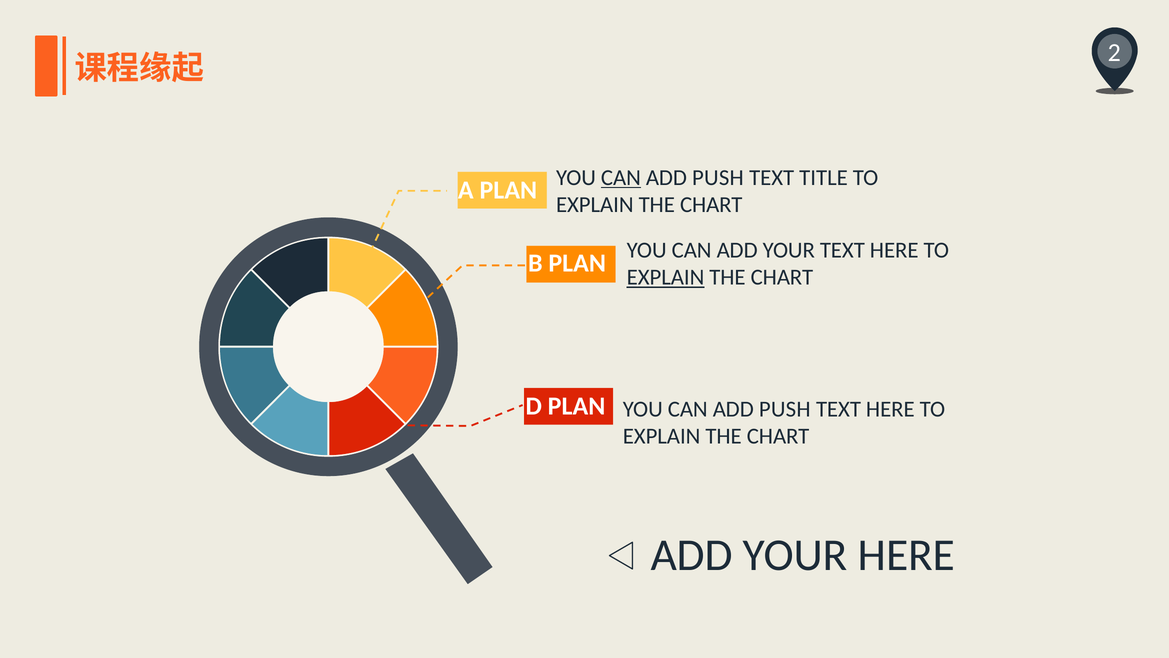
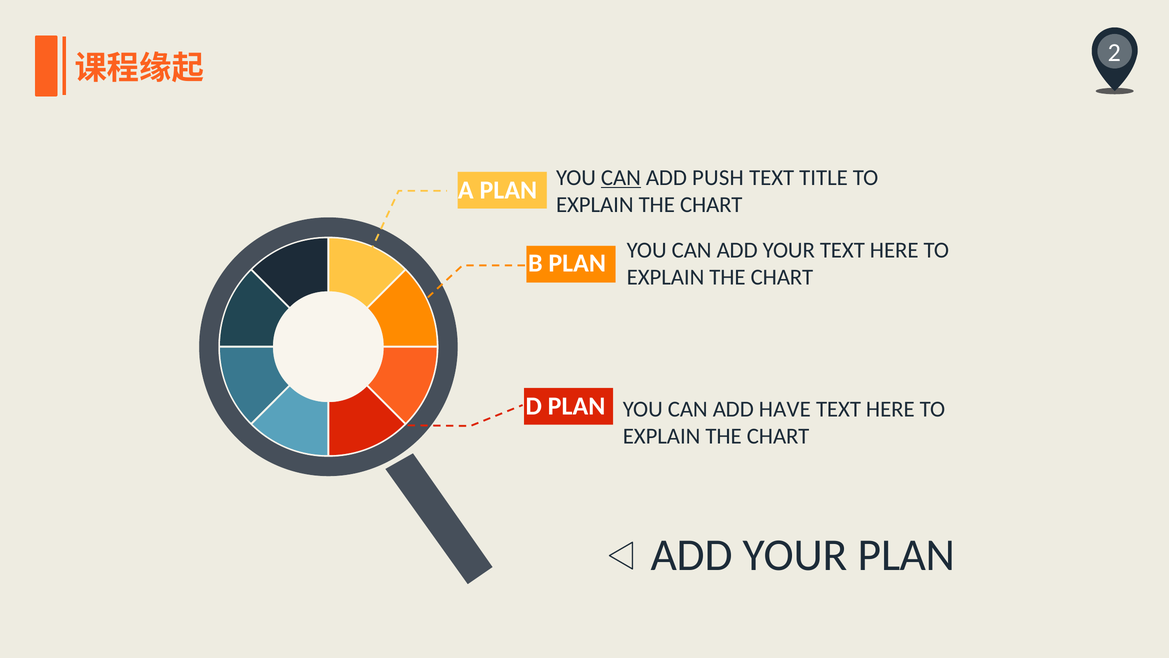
EXPLAIN underline: present -> none (666, 277)
PUSH: PUSH -> HAVE (785, 409)
YOUR HERE: HERE -> PLAN (907, 555)
